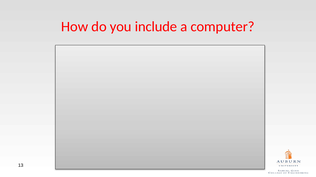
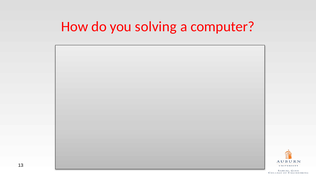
include: include -> solving (156, 27)
